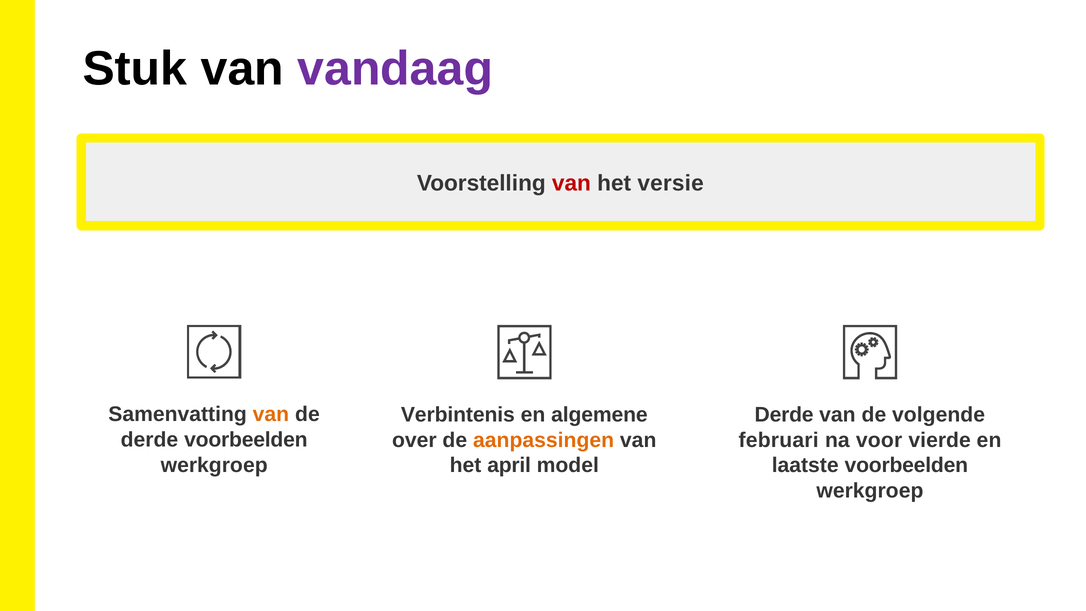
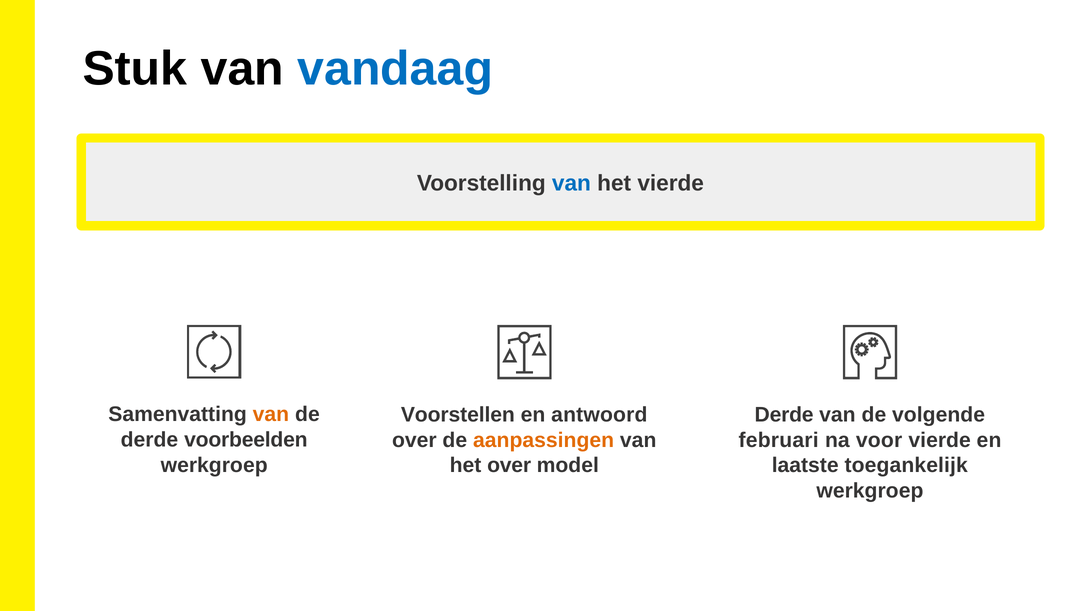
vandaag colour: purple -> blue (395, 69)
van colour: red -> blue (571, 183)
het versie: versie -> vierde (671, 183)
Verbintenis: Verbintenis -> Voorstellen (458, 415)
algemene: algemene -> antwoord (599, 415)
het april: april -> over (509, 465)
laatste voorbeelden: voorbeelden -> toegankelijk (906, 465)
